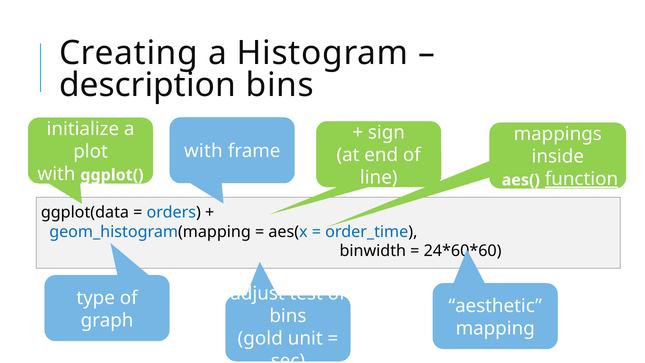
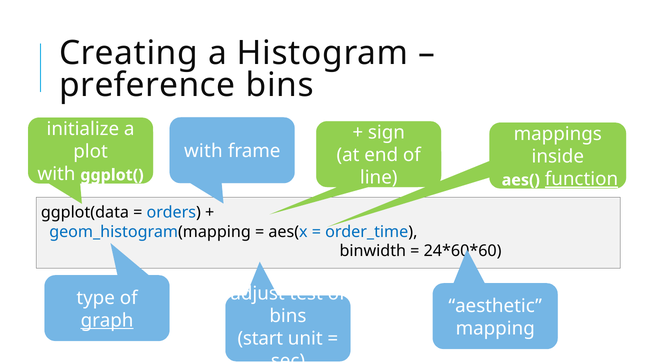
description: description -> preference (147, 85)
graph underline: none -> present (107, 320)
gold: gold -> start (260, 338)
